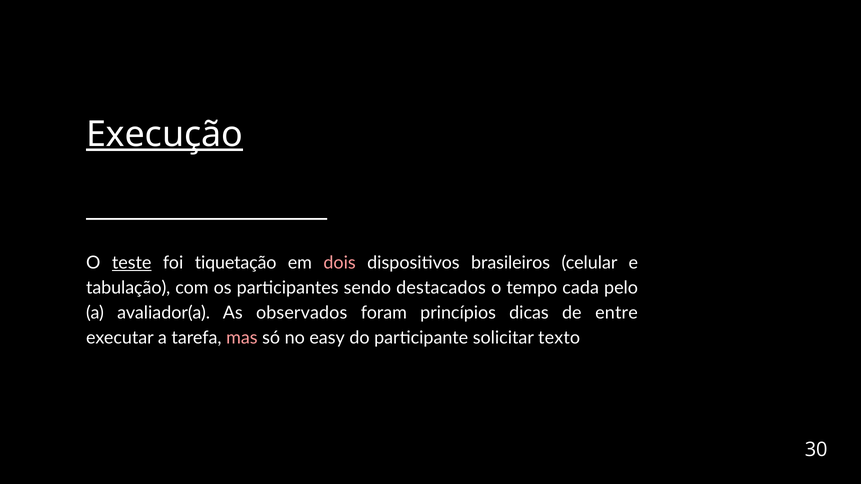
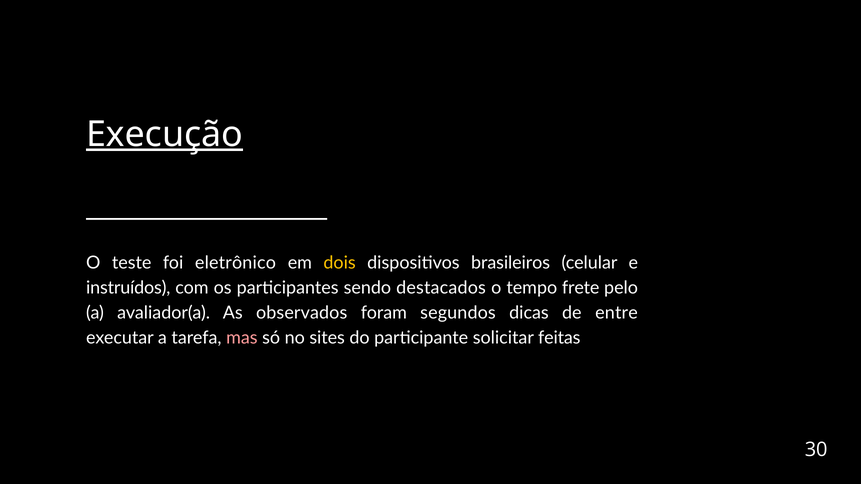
teste underline: present -> none (132, 263)
tiquetação: tiquetação -> eletrônico (235, 263)
dois colour: pink -> yellow (340, 263)
tabulação: tabulação -> instruídos (128, 288)
cada: cada -> frete (581, 288)
princípios: princípios -> segundos (458, 313)
easy: easy -> sites (327, 338)
texto: texto -> feitas (559, 338)
